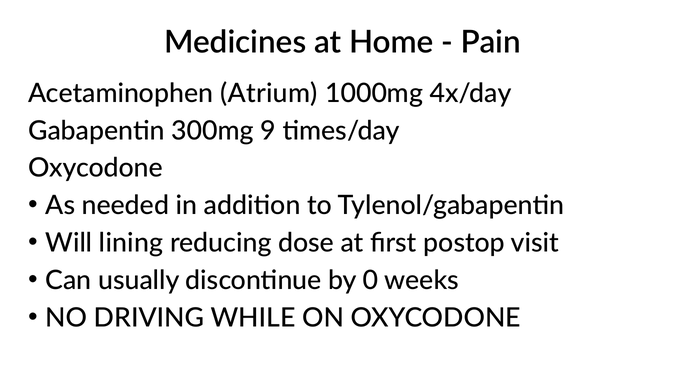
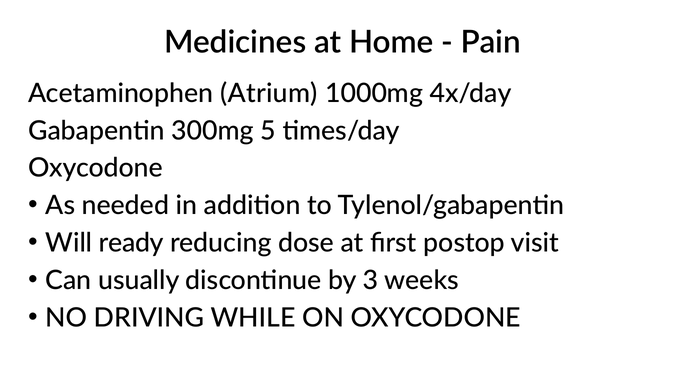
9: 9 -> 5 (268, 131)
lining: lining -> ready (131, 243)
0: 0 -> 3 (370, 281)
